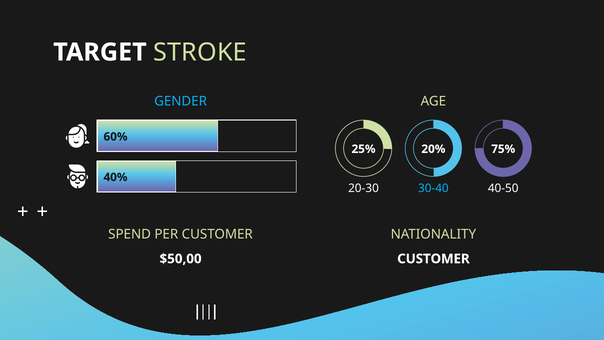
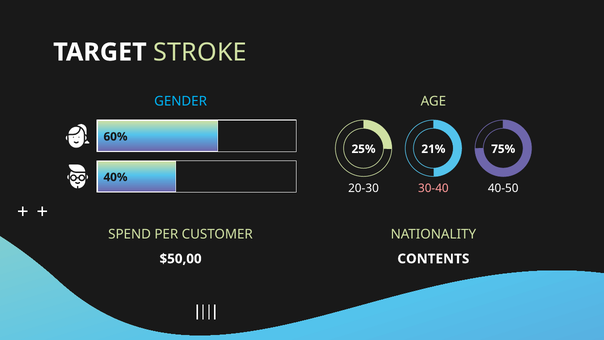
20%: 20% -> 21% (433, 149)
30-40 colour: light blue -> pink (433, 188)
CUSTOMER: CUSTOMER -> CONTENTS (433, 259)
